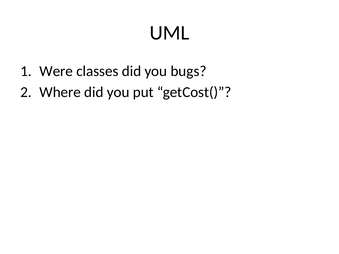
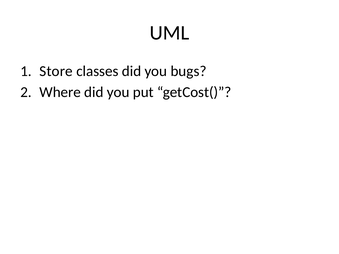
Were: Were -> Store (56, 71)
